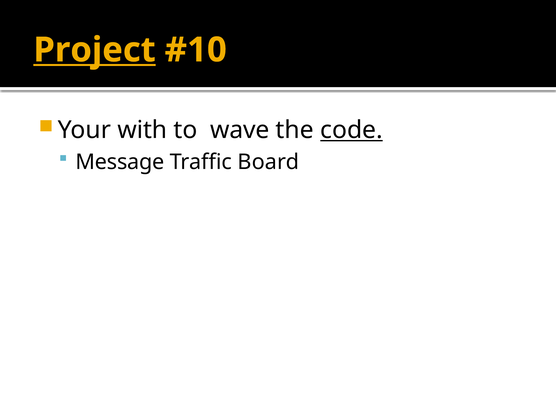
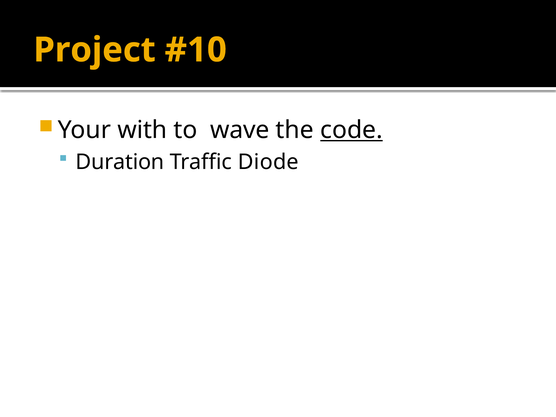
Project underline: present -> none (95, 50)
Message: Message -> Duration (120, 162)
Board: Board -> Diode (268, 162)
